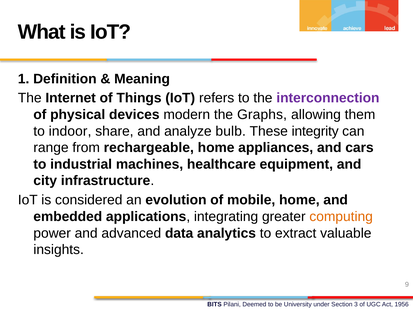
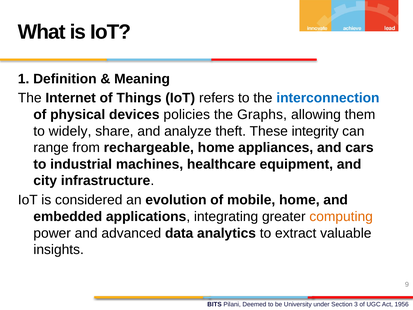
interconnection colour: purple -> blue (328, 98)
modern: modern -> policies (187, 115)
indoor: indoor -> widely (70, 131)
bulb: bulb -> theft (231, 131)
